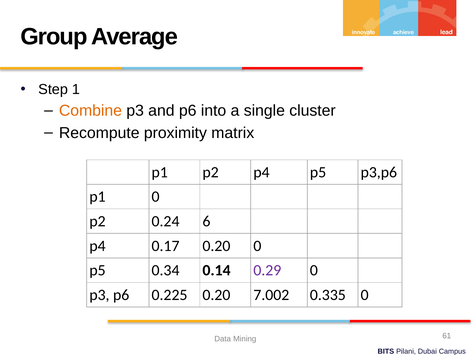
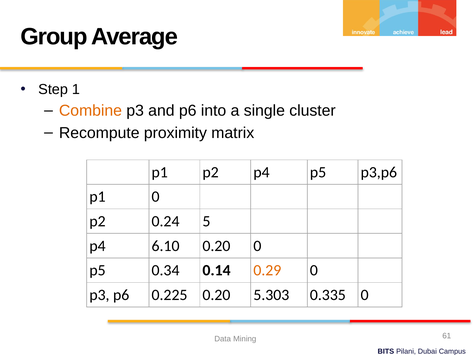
6: 6 -> 5 (206, 221)
0.17: 0.17 -> 6.10 (166, 246)
0.29 colour: purple -> orange (267, 270)
7.002: 7.002 -> 5.303 (271, 295)
